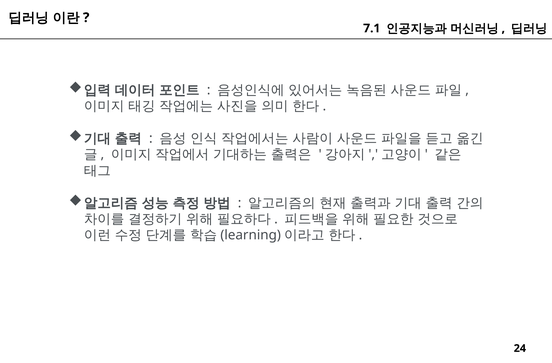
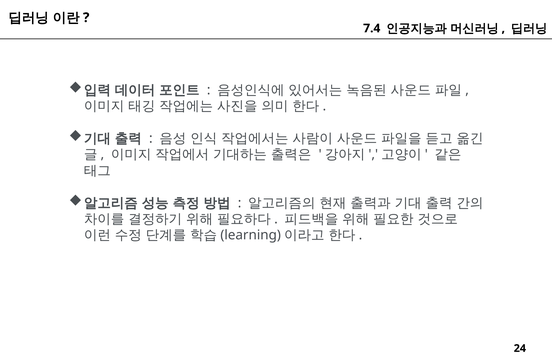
7.1: 7.1 -> 7.4 (372, 28)
